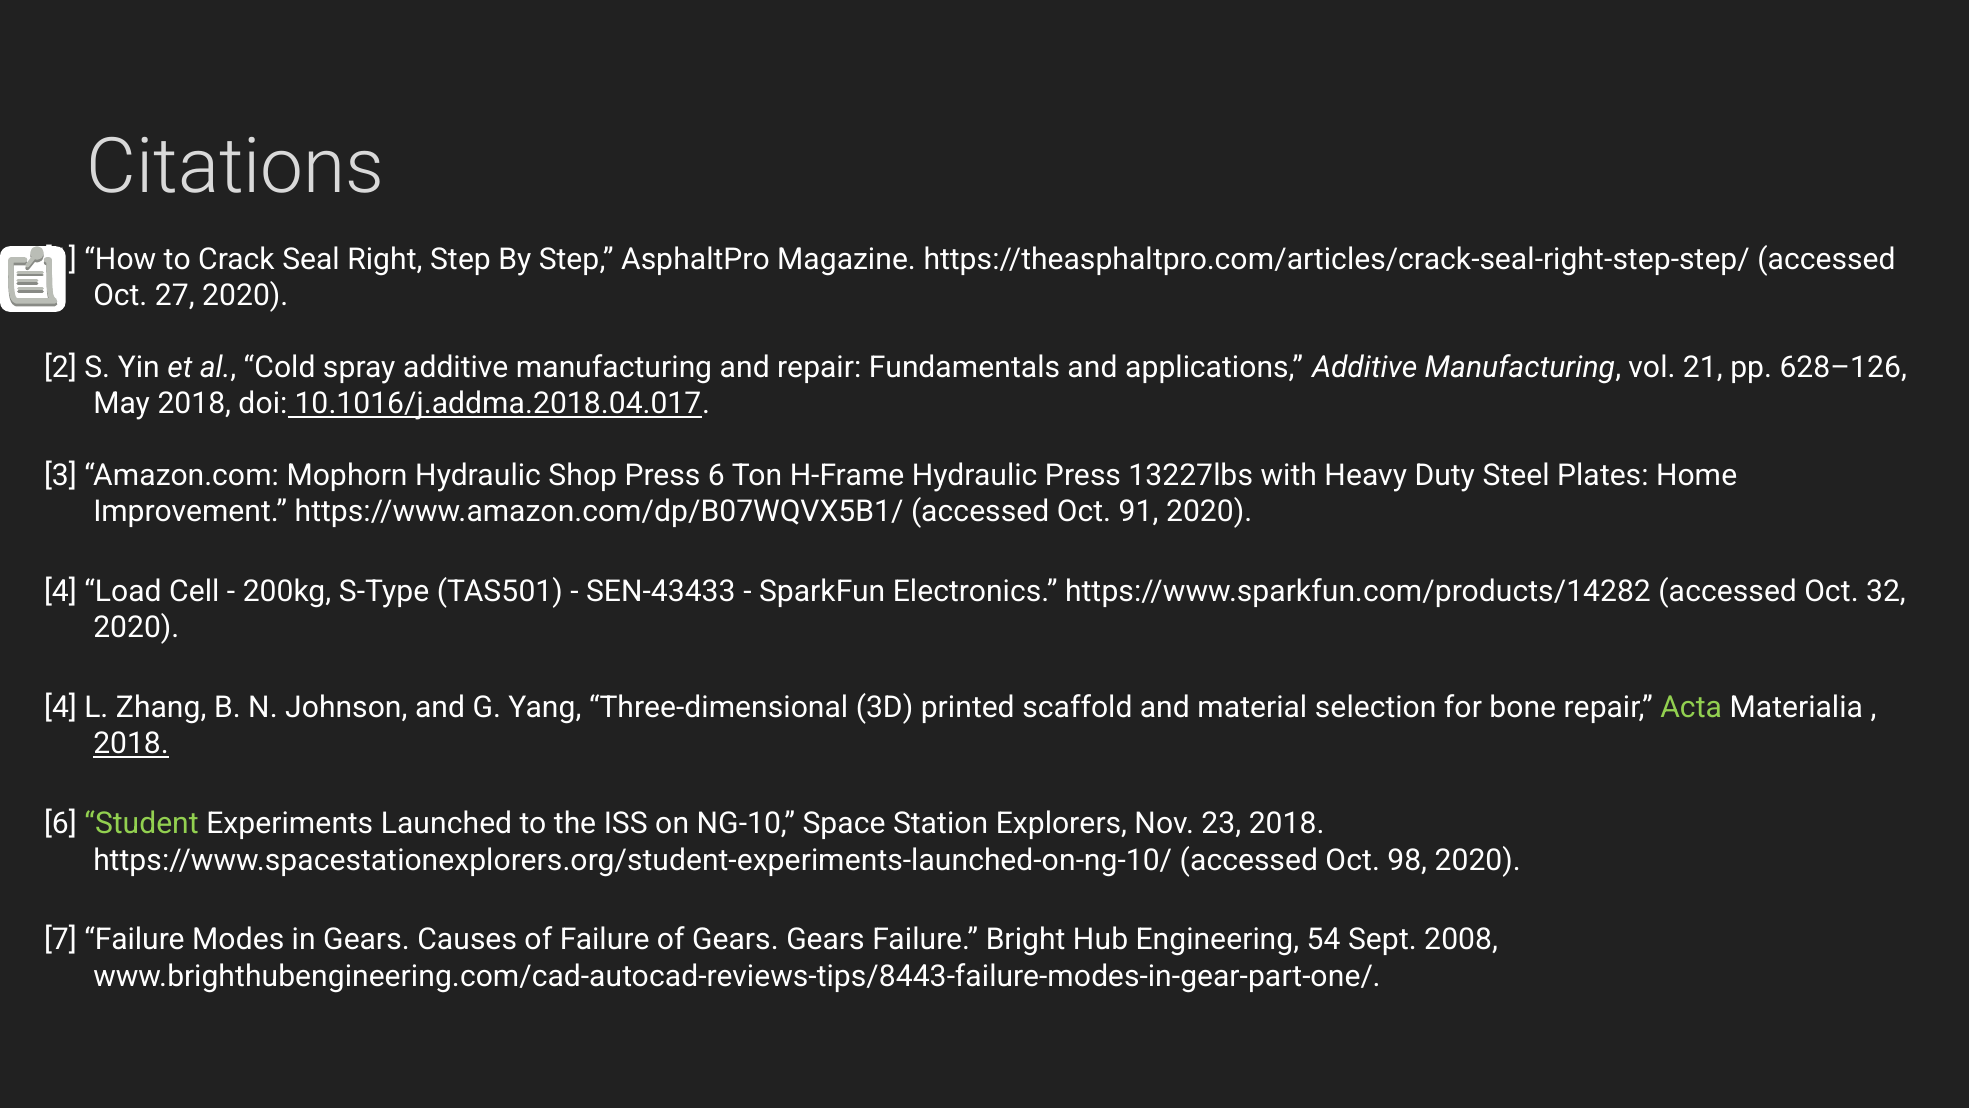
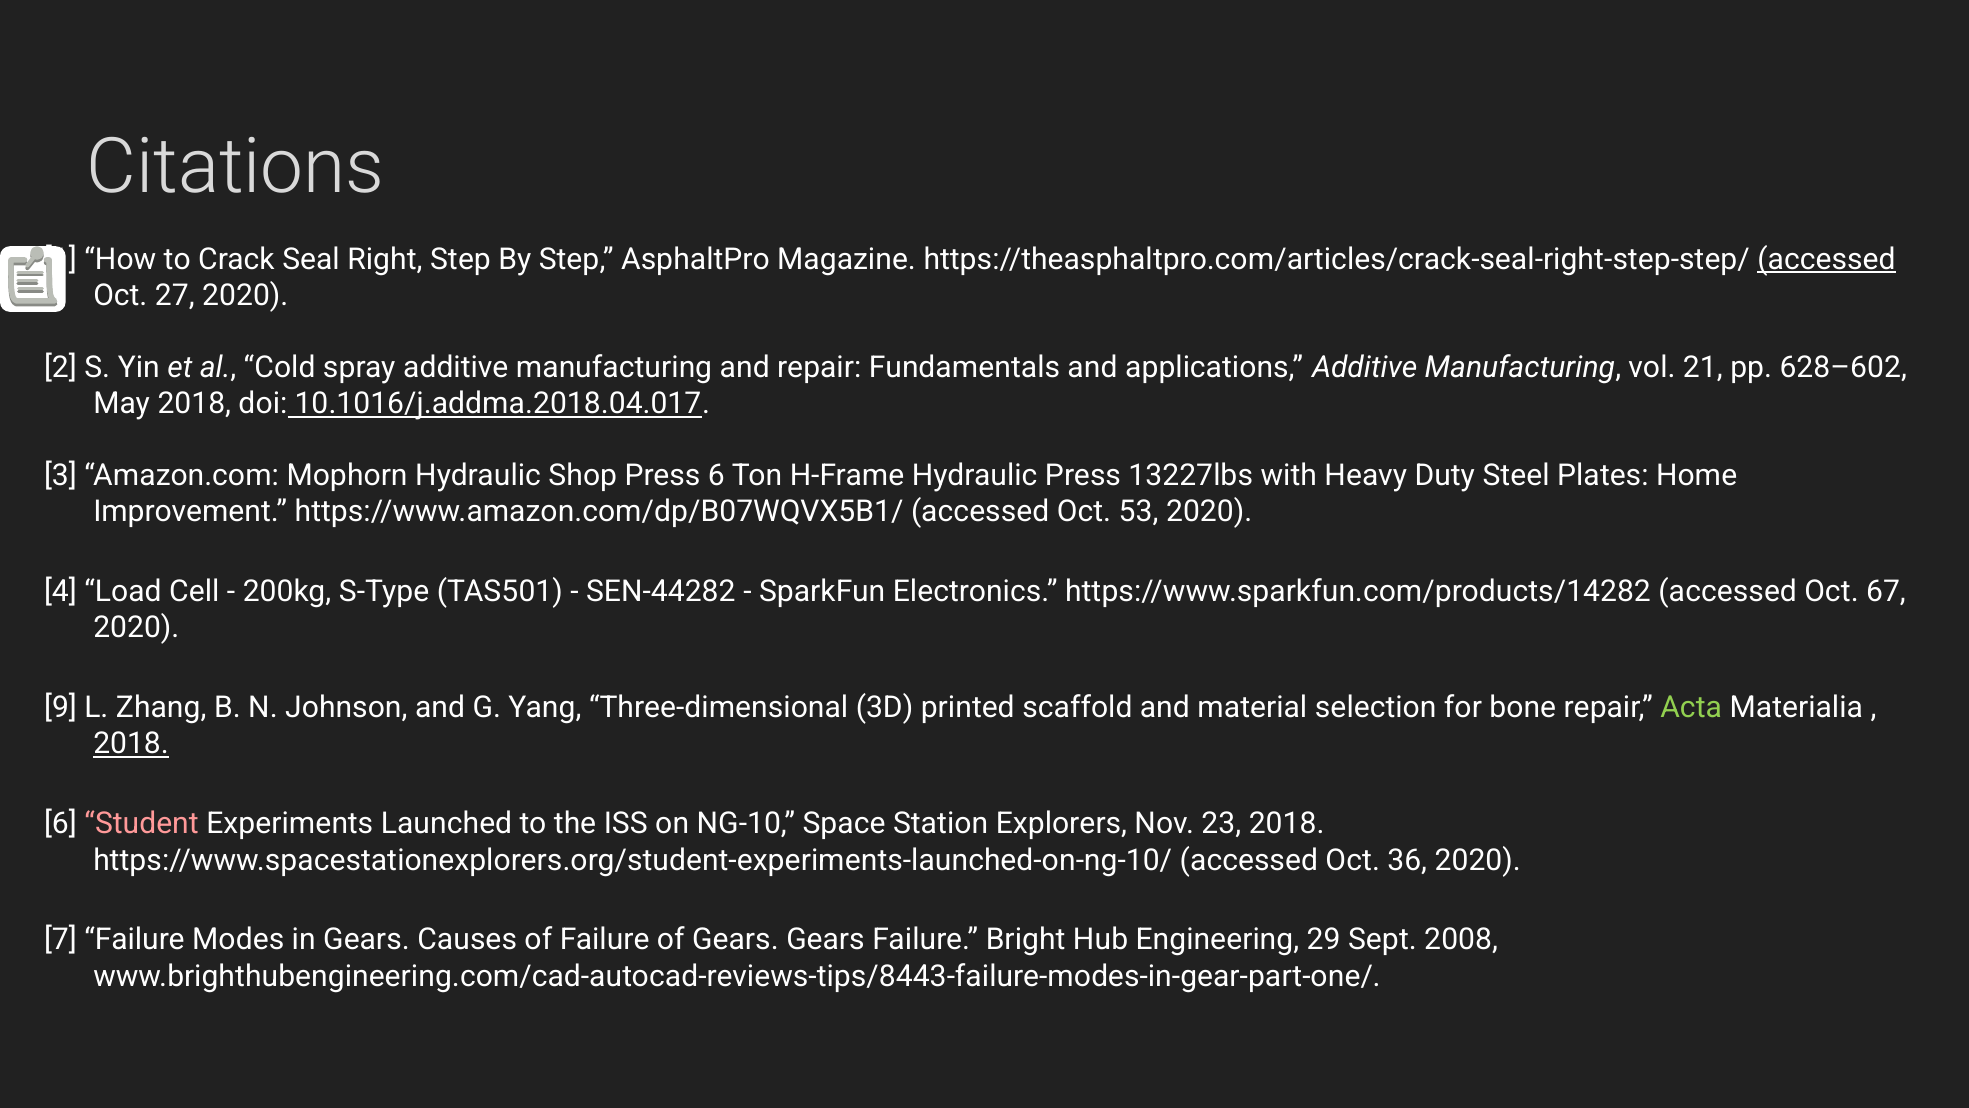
accessed underline: none -> present (1826, 259)
628–126: 628–126 -> 628–602 (1843, 367)
91: 91 -> 53 (1138, 512)
SEN-43433: SEN-43433 -> SEN-44282 (661, 592)
32: 32 -> 67 (1886, 592)
4: 4 -> 9 (60, 708)
Student colour: light green -> pink (142, 824)
98: 98 -> 36 (1407, 860)
54: 54 -> 29 (1324, 940)
